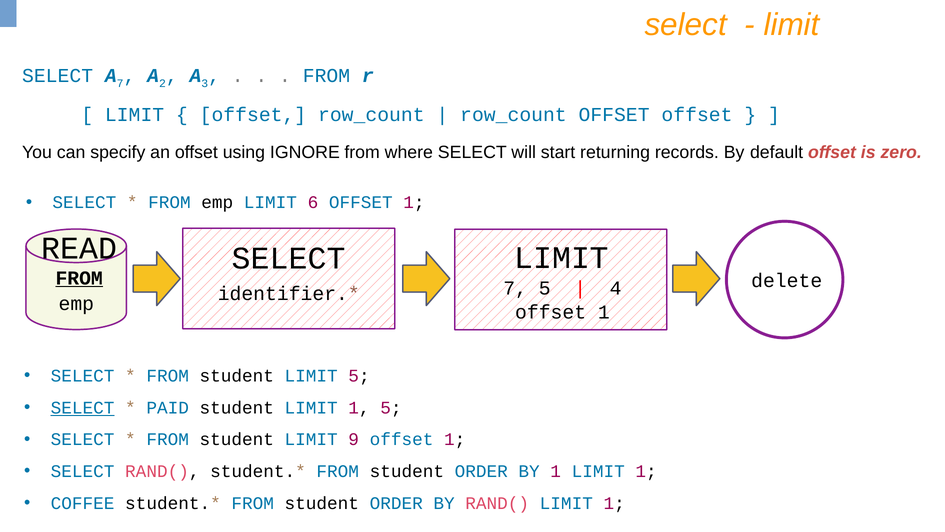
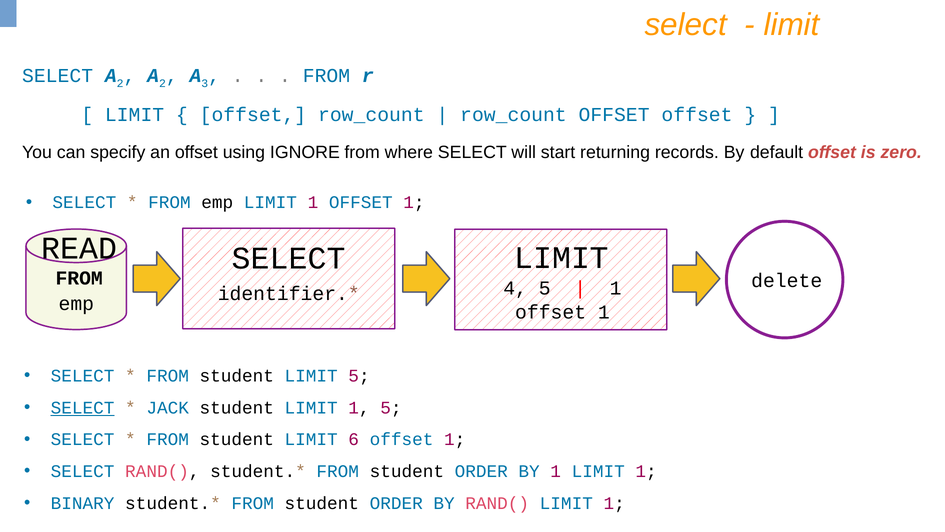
7: 7 -> 2 (120, 83)
emp LIMIT 6: 6 -> 1 (313, 202)
FROM underline: present -> none (79, 278)
7: 7 -> 4 (515, 288)
4: 4 -> 1 (616, 288)
PAID: PAID -> JACK (168, 407)
9: 9 -> 6 (354, 439)
COFFEE: COFFEE -> BINARY (83, 503)
